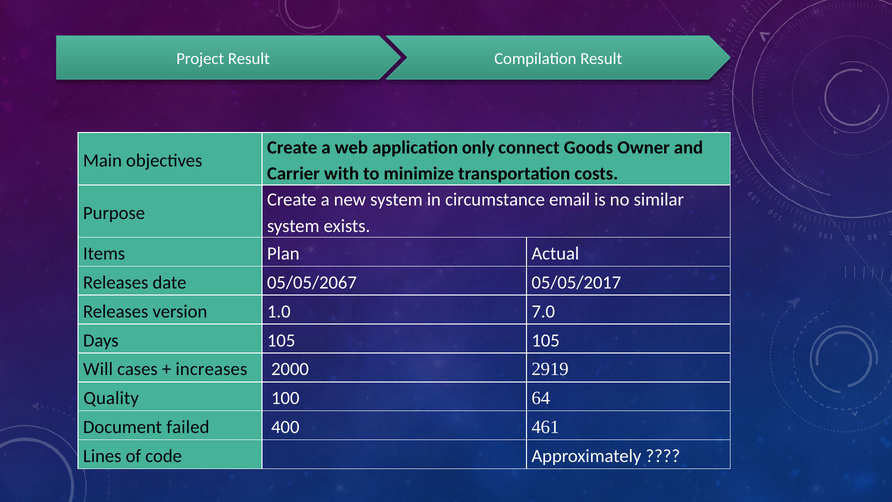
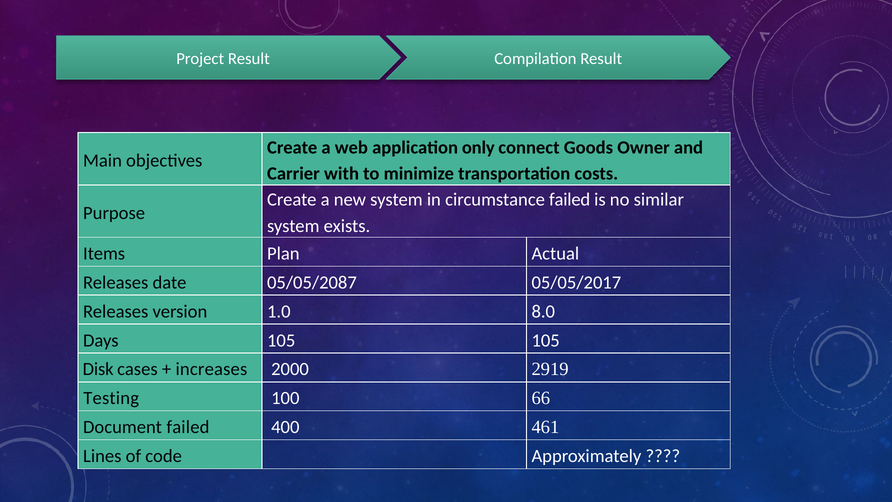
circumstance email: email -> failed (570, 200)
05/05/2067: 05/05/2067 -> 05/05/2087 (312, 282)
7.0: 7.0 -> 8.0 (543, 311)
Will: Will -> Disk (98, 369)
Quality: Quality -> Testing (111, 398)
64: 64 -> 66 (541, 398)
